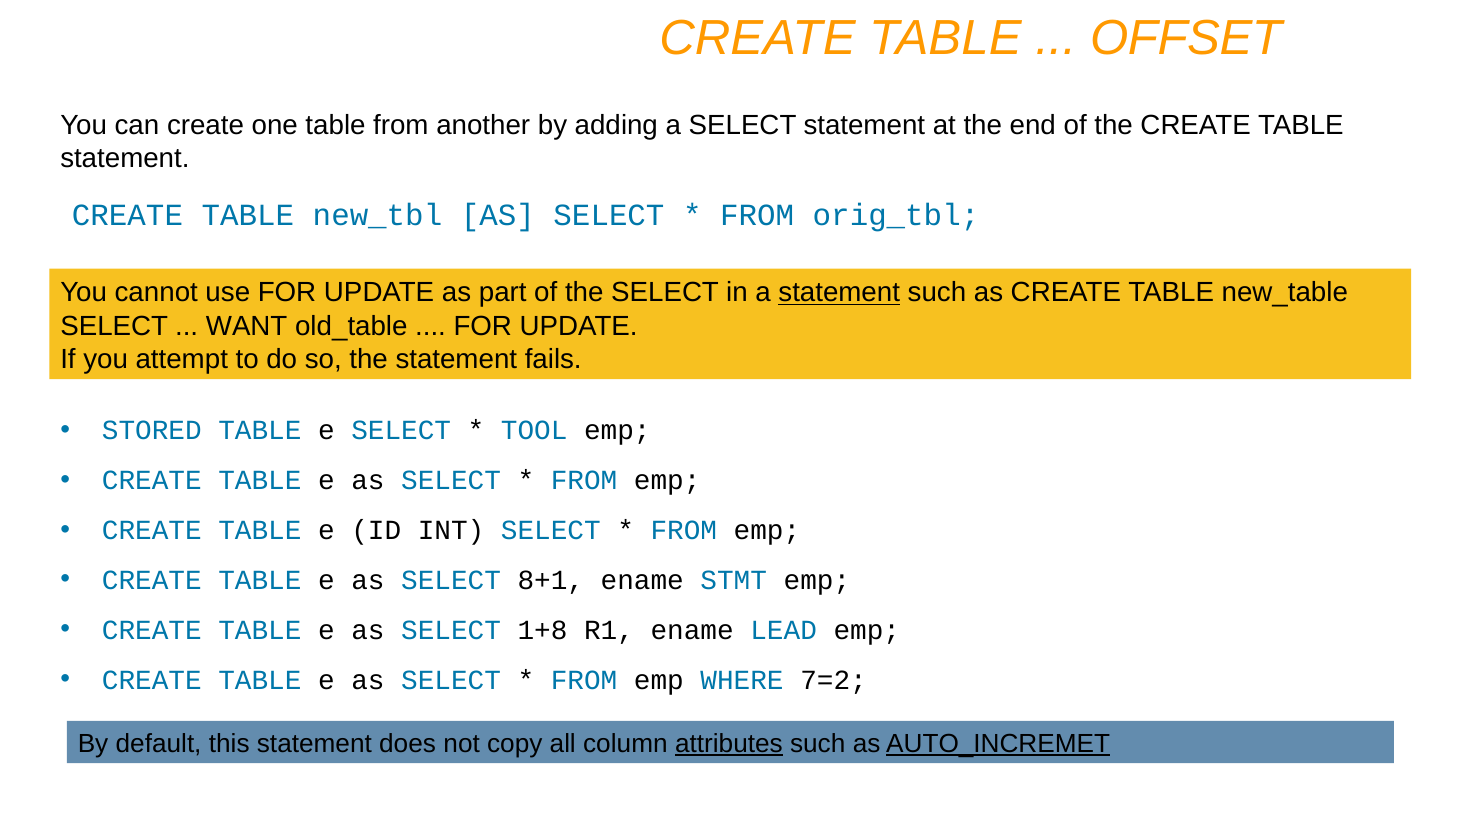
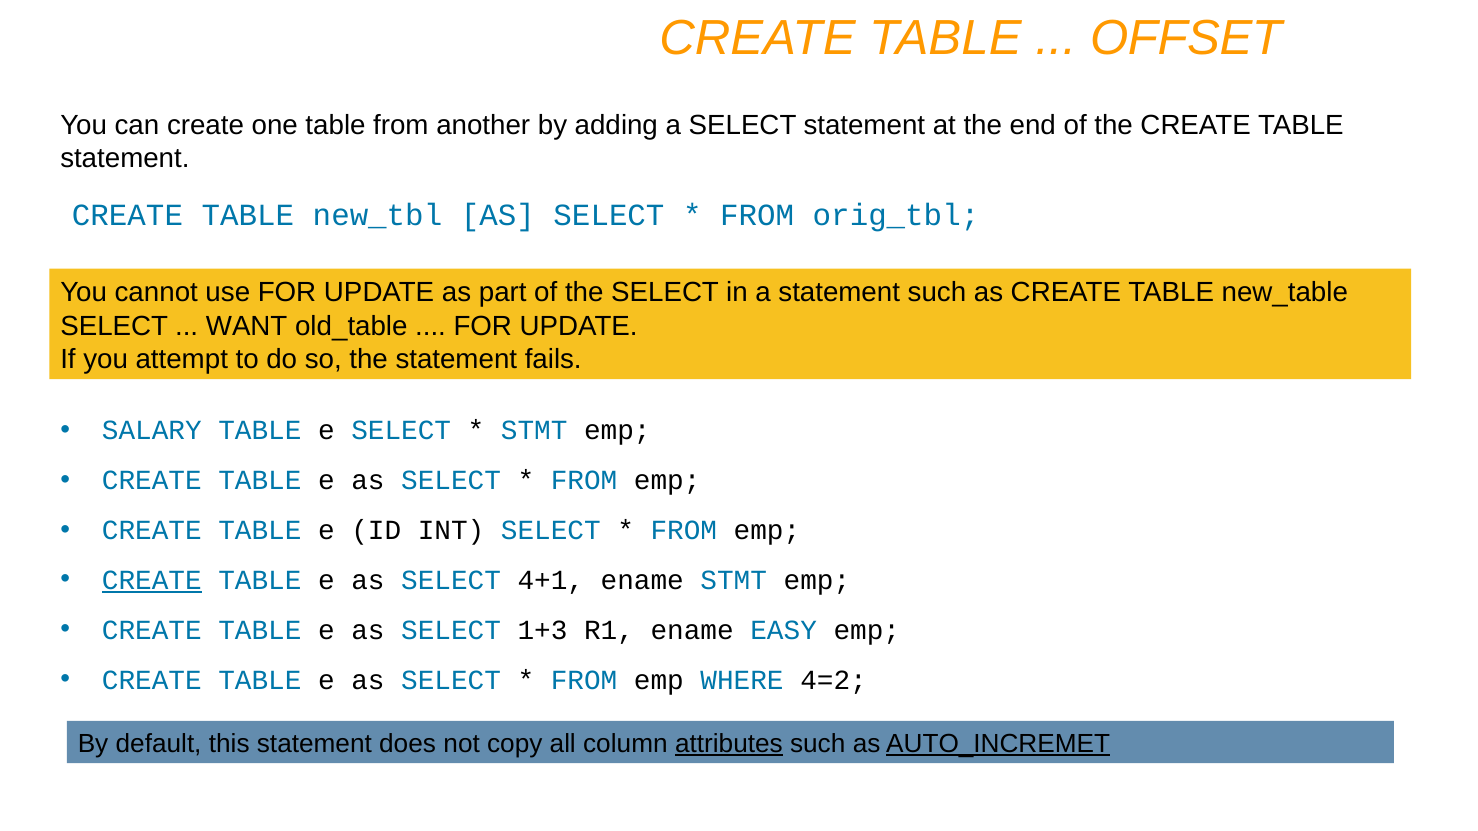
statement underline: present -> none (839, 293)
STORED: STORED -> SALARY (152, 431)
TOOL: TOOL -> STMT (534, 431)
CREATE underline: none -> present (152, 581)
8+1: 8+1 -> 4+1 (551, 581)
1+8: 1+8 -> 1+3 (543, 630)
LEAD: LEAD -> EASY (784, 630)
7=2: 7=2 -> 4=2 (834, 680)
